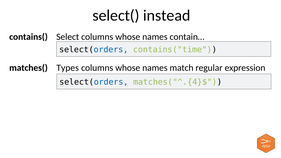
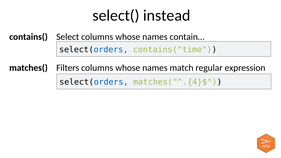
Types: Types -> Filters (68, 68)
